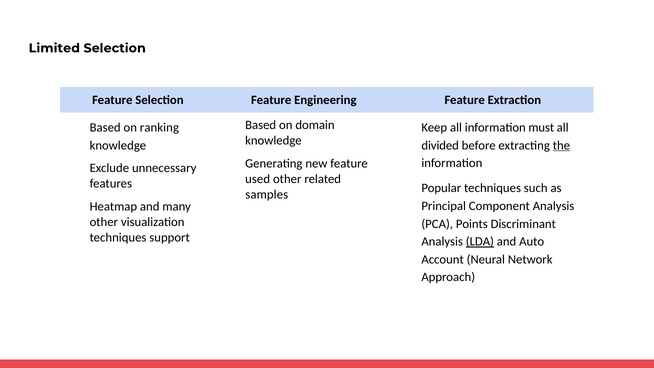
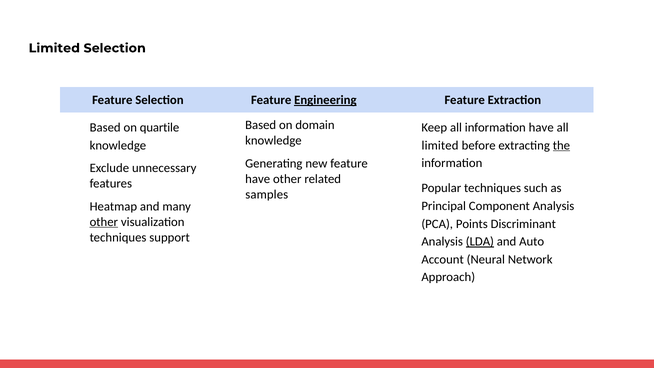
Engineering underline: none -> present (325, 100)
ranking: ranking -> quartile (160, 128)
information must: must -> have (541, 128)
divided: divided -> limited (440, 145)
used: used -> have (258, 179)
other underline: none -> present (104, 222)
